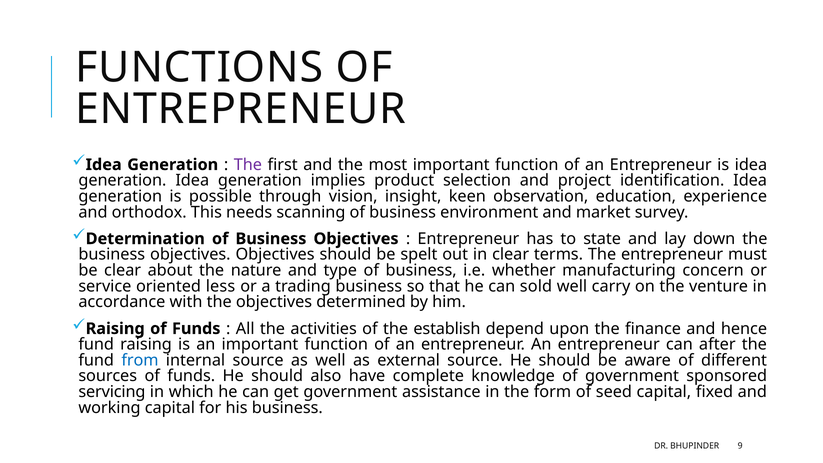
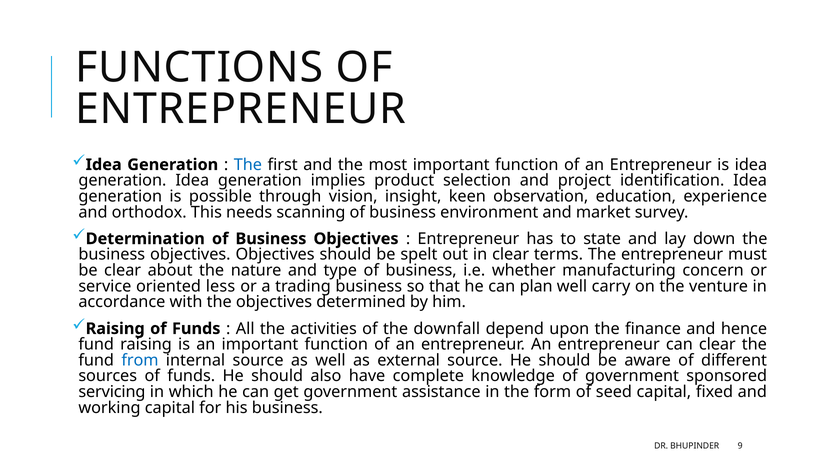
The colour: purple -> blue (248, 165)
sold: sold -> plan (536, 286)
establish: establish -> downfall (447, 329)
can after: after -> clear (717, 344)
